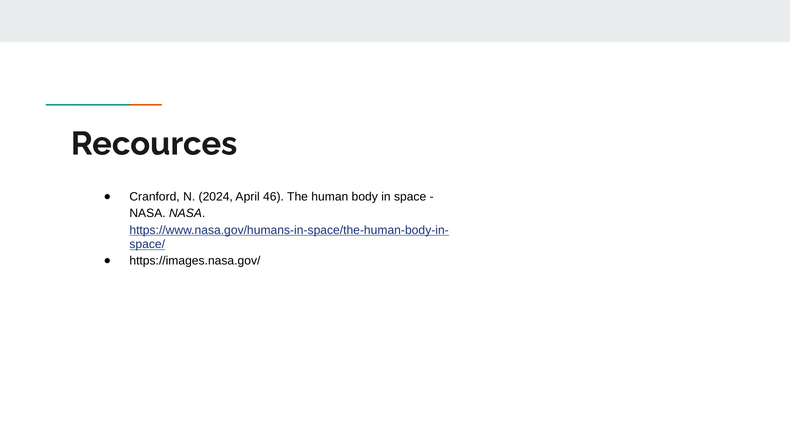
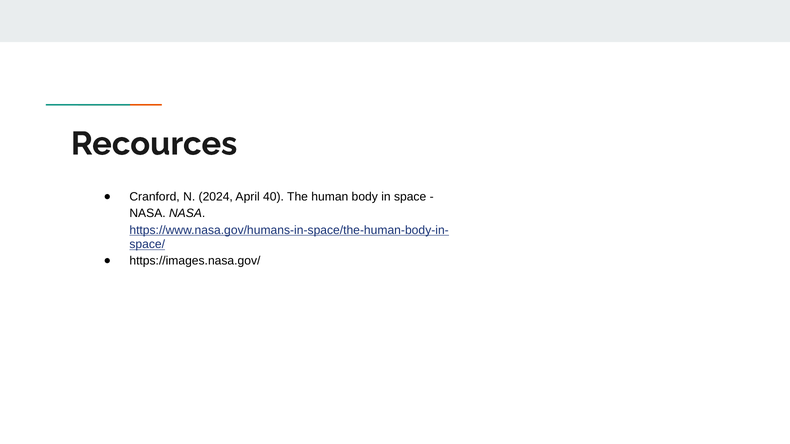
46: 46 -> 40 (274, 197)
